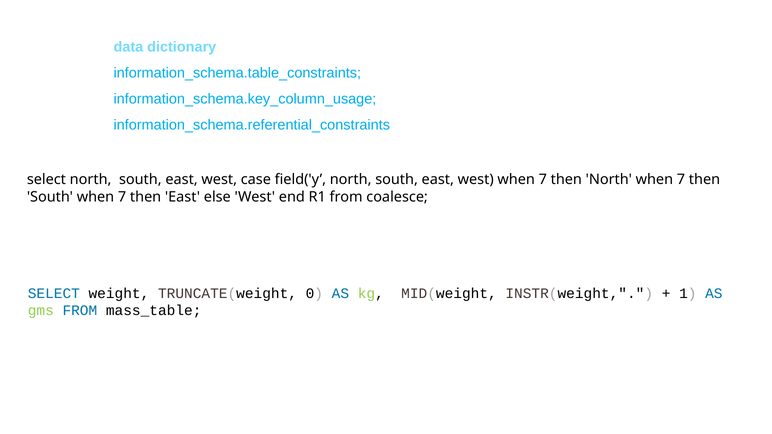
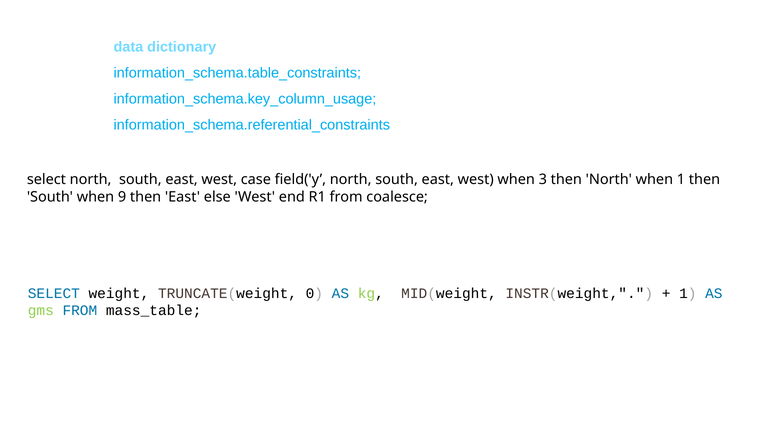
west when 7: 7 -> 3 (543, 179)
North when 7: 7 -> 1 (681, 179)
South when 7: 7 -> 9 (122, 197)
